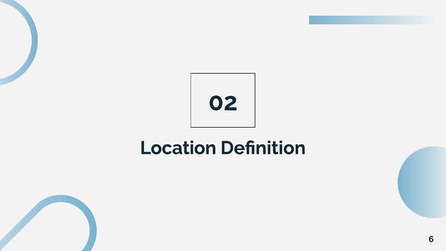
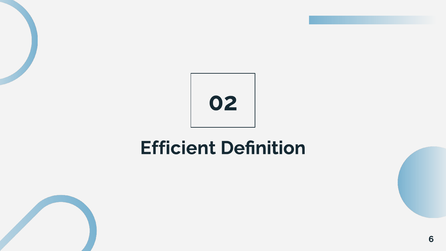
Location: Location -> Efficient (178, 148)
